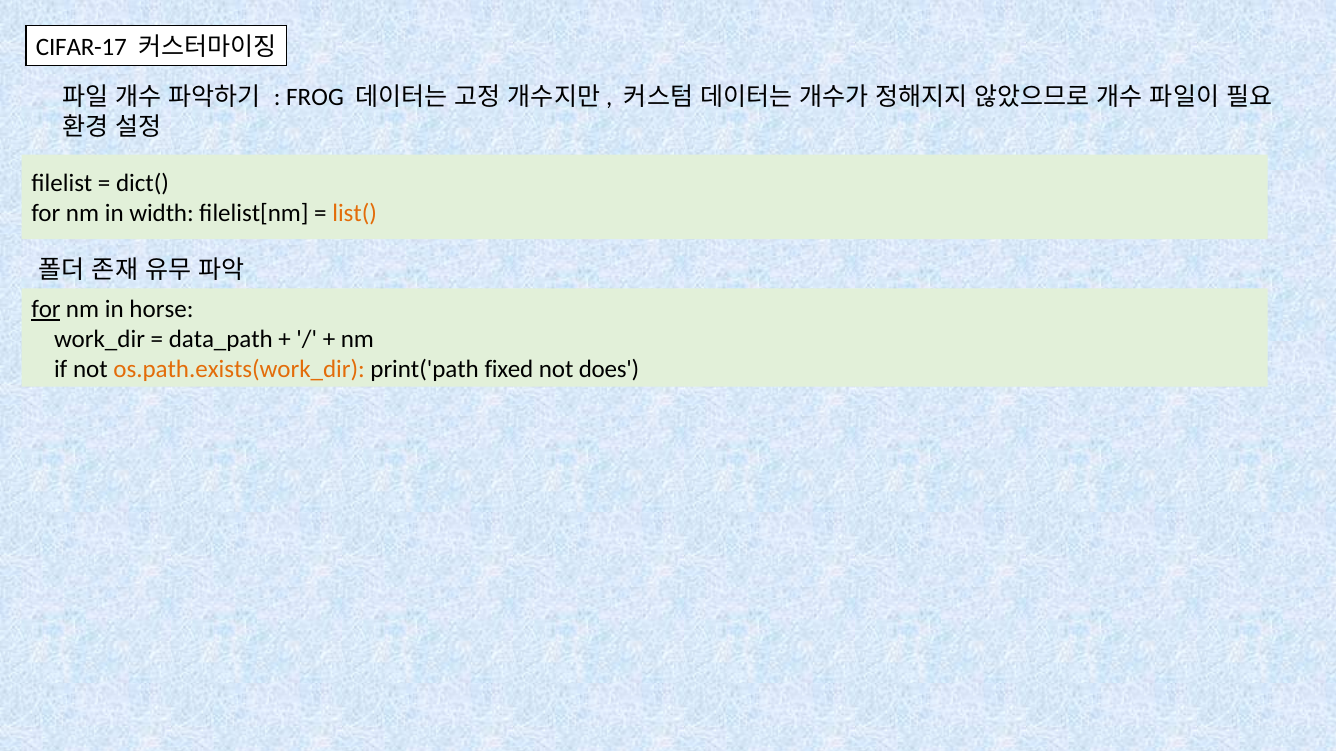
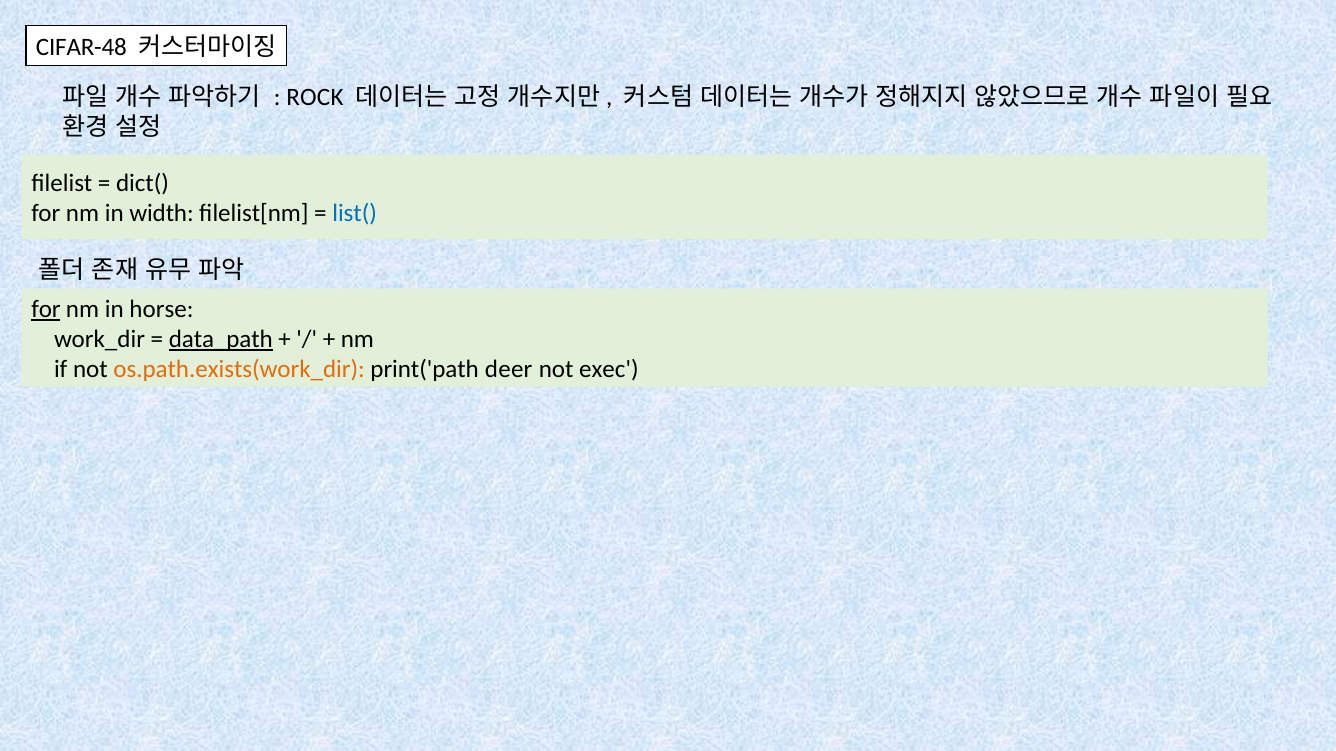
CIFAR-17: CIFAR-17 -> CIFAR-48 (81, 47)
FROG: FROG -> ROCK (315, 97)
list( colour: orange -> blue (355, 214)
data_path underline: none -> present (221, 340)
fixed: fixed -> deer (509, 370)
does: does -> exec (609, 370)
